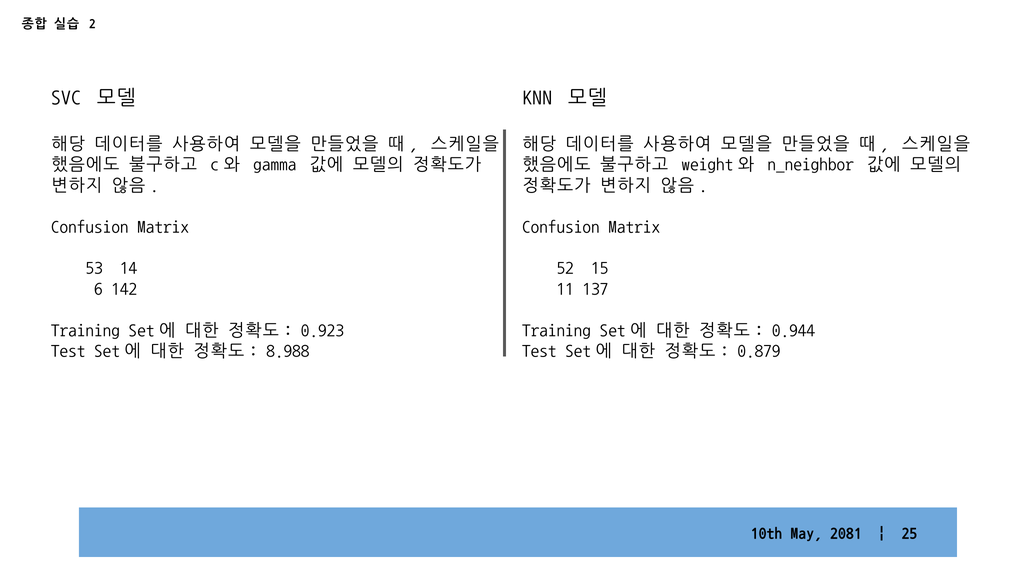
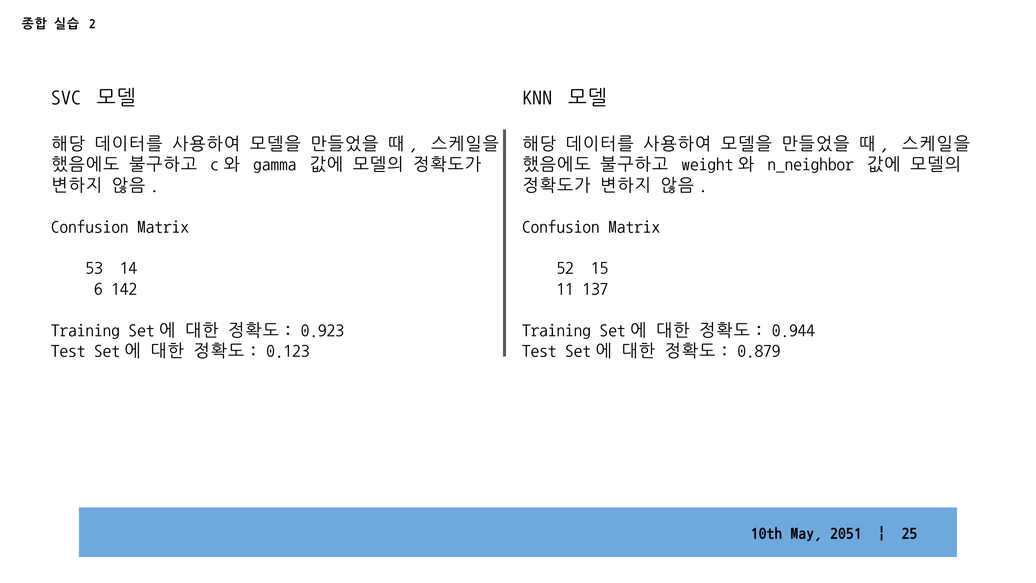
8.988: 8.988 -> 0.123 (288, 351)
2081: 2081 -> 2051 (846, 533)
